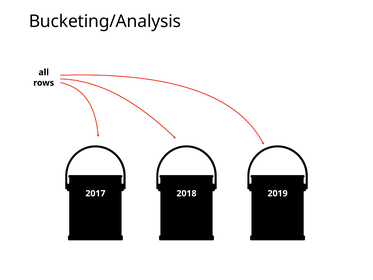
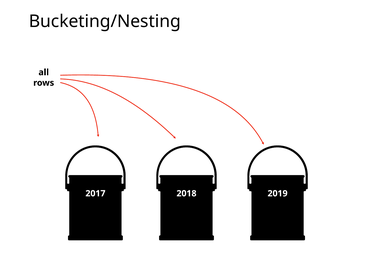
Bucketing/Analysis: Bucketing/Analysis -> Bucketing/Nesting (105, 21)
